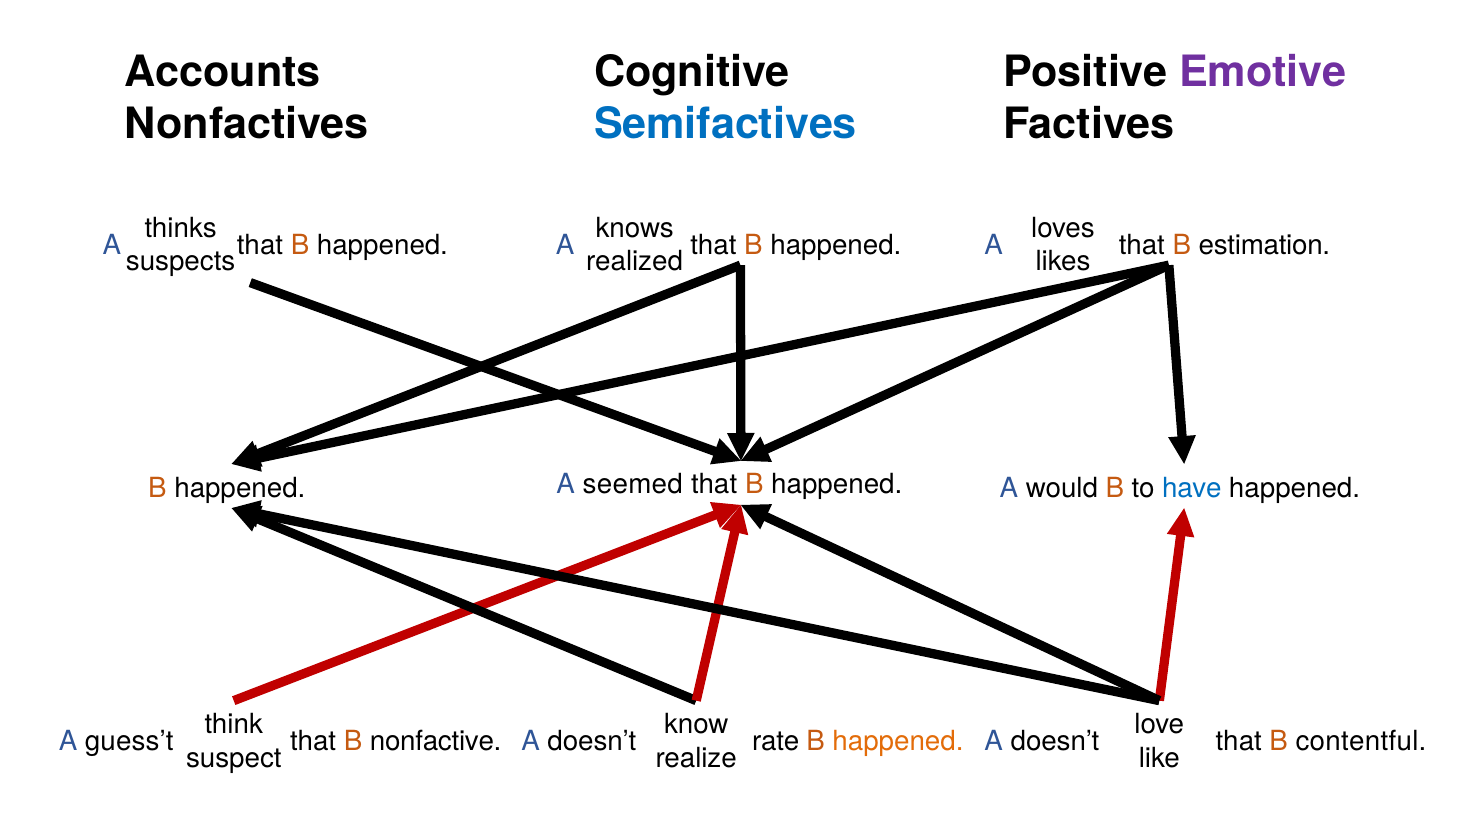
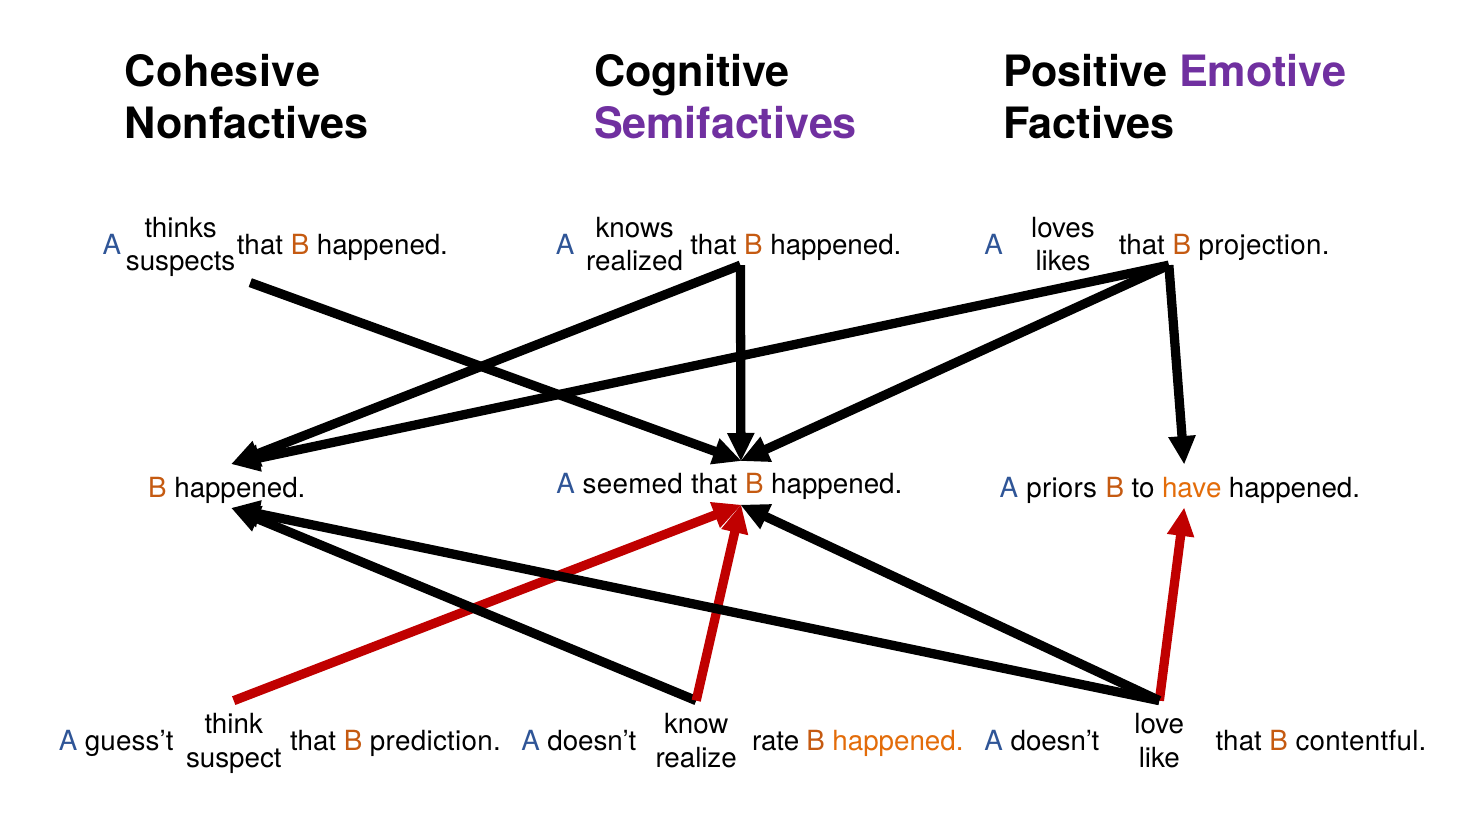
Accounts: Accounts -> Cohesive (223, 72)
Semifactives colour: blue -> purple (726, 124)
estimation: estimation -> projection (1264, 245)
would: would -> priors (1062, 488)
have colour: blue -> orange (1192, 488)
nonfactive: nonfactive -> prediction (435, 742)
